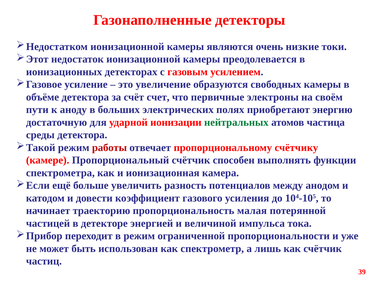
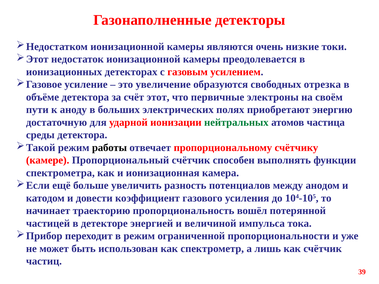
свободных камеры: камеры -> отрезка (322, 85)
счет: счет -> этот (158, 97)
работы colour: red -> black (109, 148)
малая: малая -> вошёл (252, 211)
